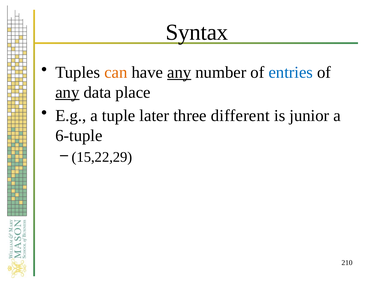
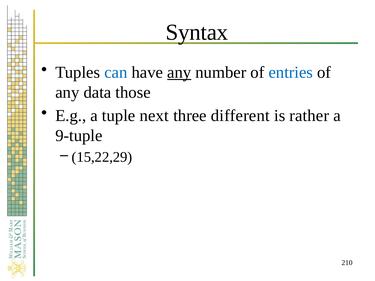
can colour: orange -> blue (116, 72)
any underline: present -> none (67, 92)
place: place -> those (133, 92)
later: later -> next (154, 116)
junior: junior -> rather (309, 116)
6-tuple: 6-tuple -> 9-tuple (79, 136)
